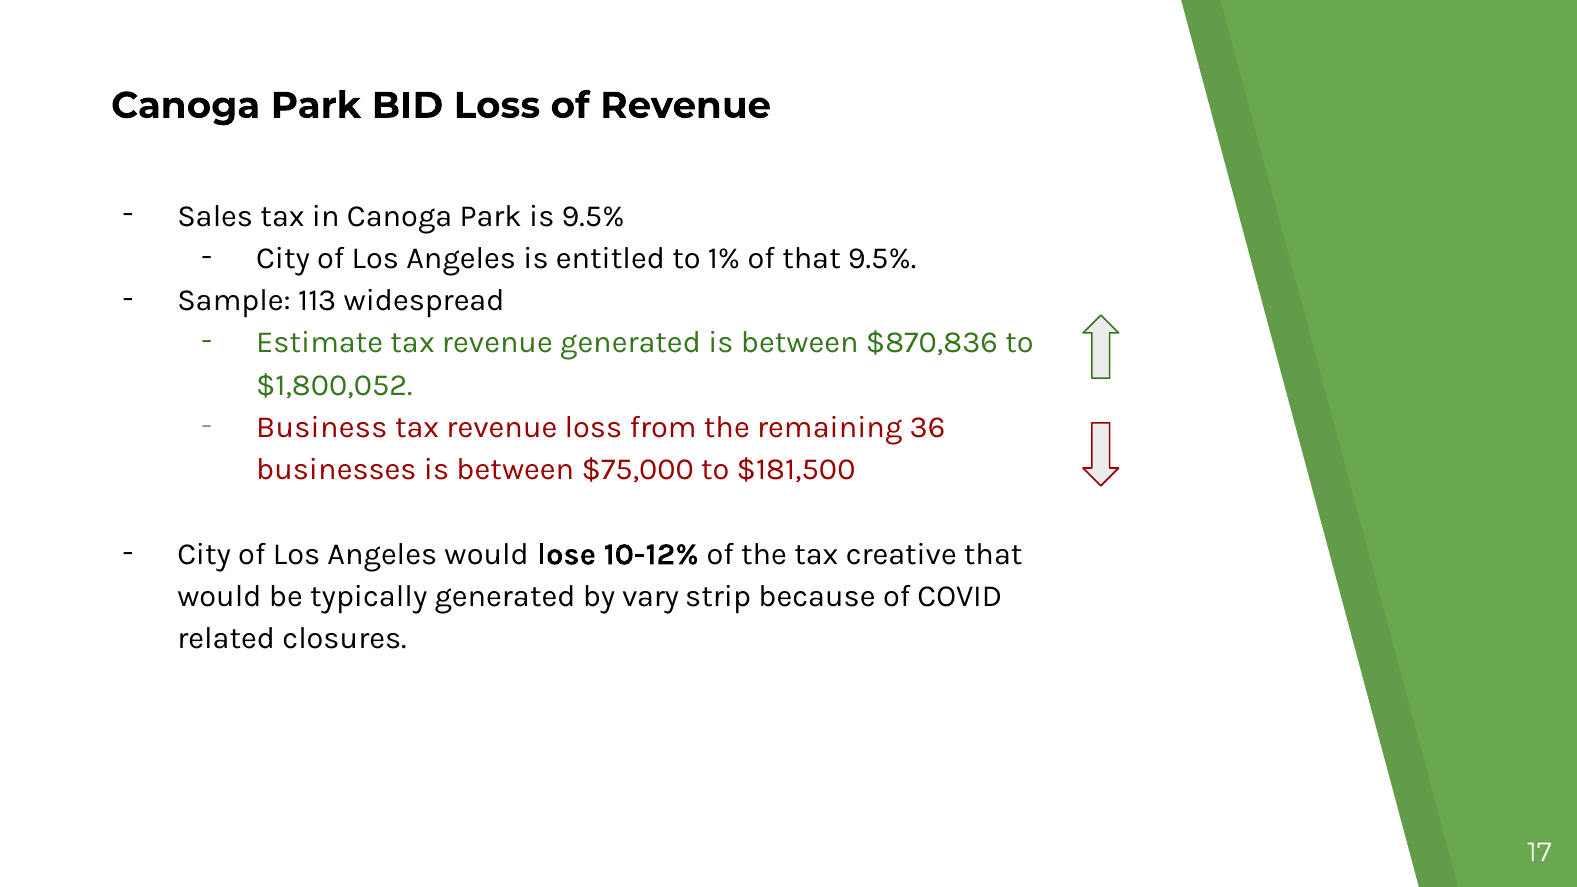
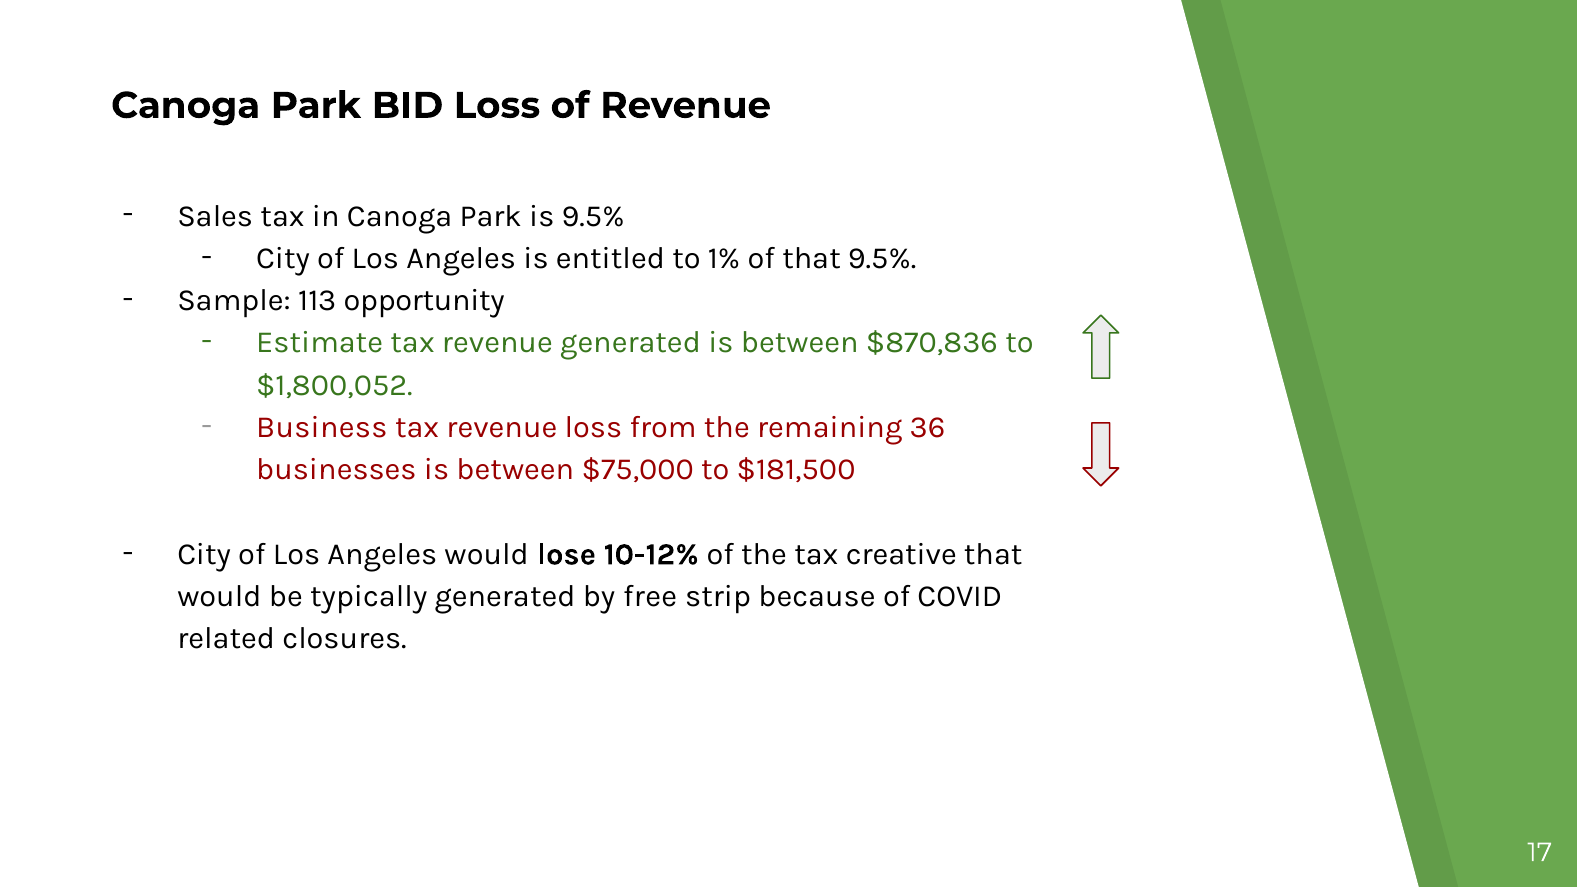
widespread: widespread -> opportunity (424, 301)
vary: vary -> free (650, 597)
